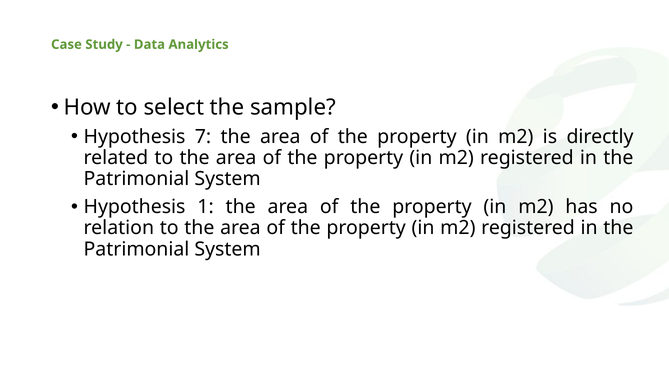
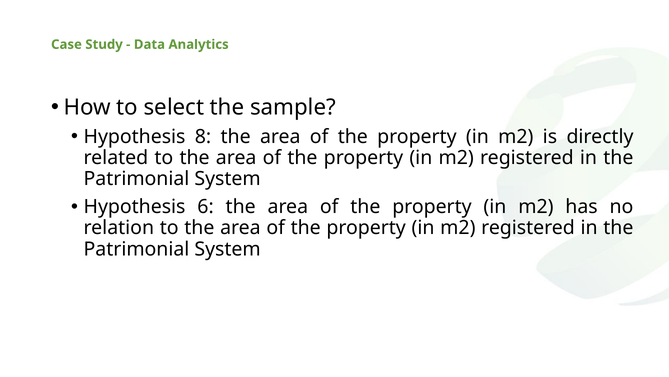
7: 7 -> 8 (203, 136)
1: 1 -> 6 (206, 207)
